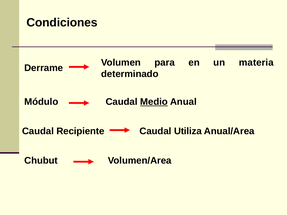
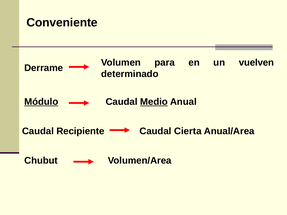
Condiciones: Condiciones -> Conveniente (62, 22)
materia: materia -> vuelven (256, 63)
Módulo underline: none -> present (41, 102)
Utiliza: Utiliza -> Cierta (188, 131)
